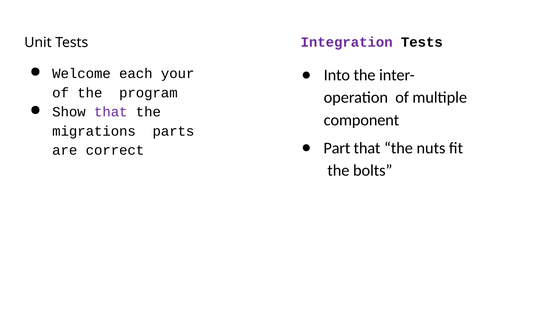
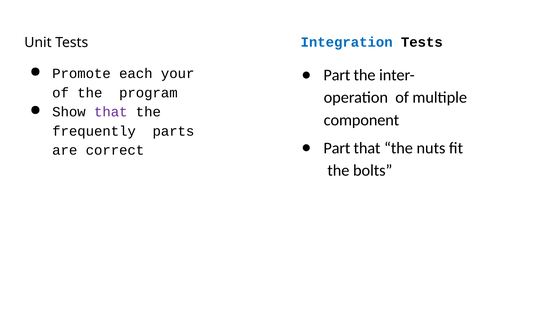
Integration colour: purple -> blue (347, 42)
Welcome: Welcome -> Promote (82, 73)
Into: Into -> Part (337, 75)
migrations: migrations -> frequently (94, 131)
